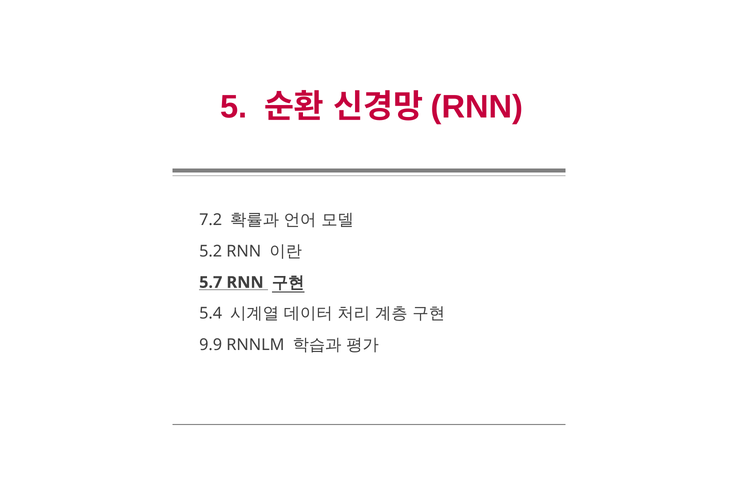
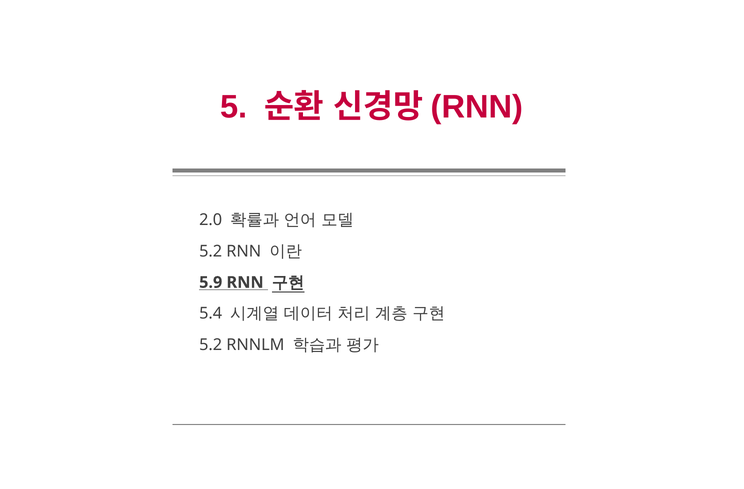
7.2: 7.2 -> 2.0 (211, 220)
5.7: 5.7 -> 5.9 (211, 282)
9.9: 9.9 -> 5.2 (211, 344)
